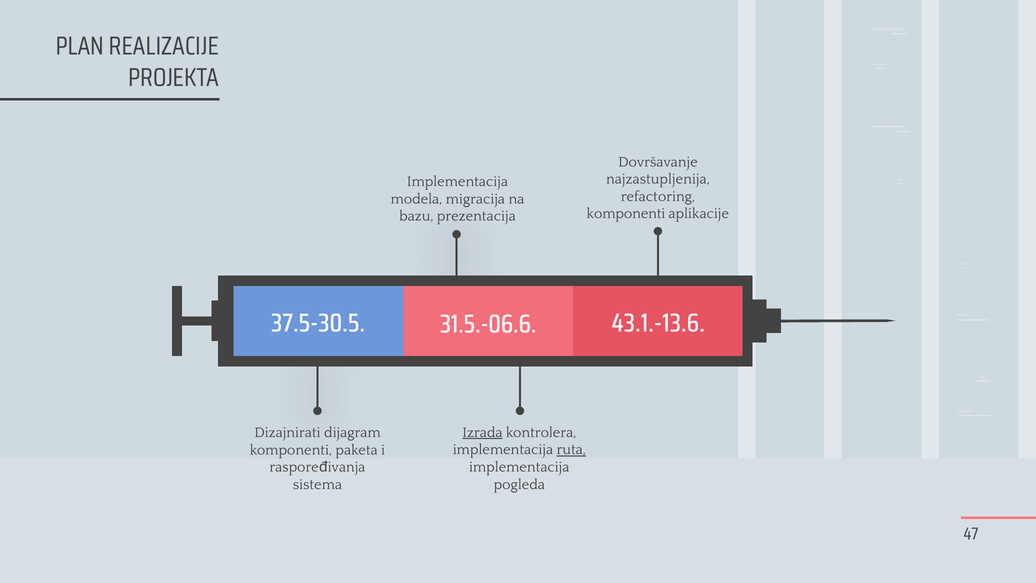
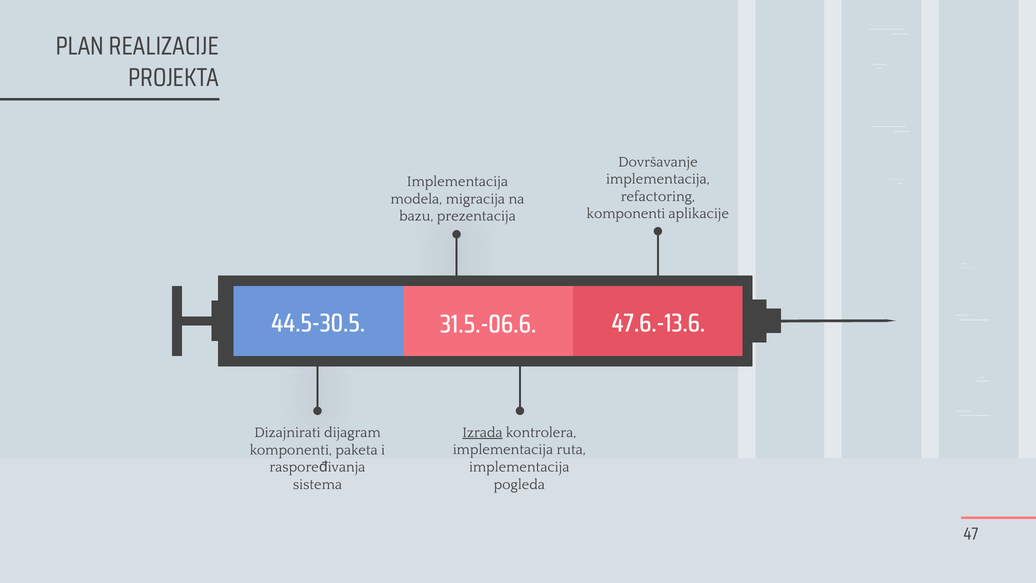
najzastupljenija: najzastupljenija -> implementacija (658, 179)
37.5-30.5: 37.5-30.5 -> 44.5-30.5 (318, 323)
43.1.-13.6: 43.1.-13.6 -> 47.6.-13.6 (658, 323)
ruta underline: present -> none (571, 450)
